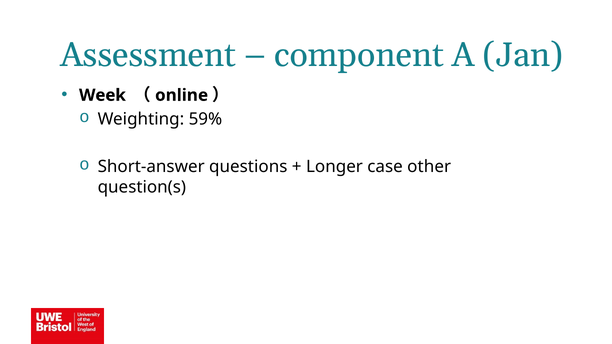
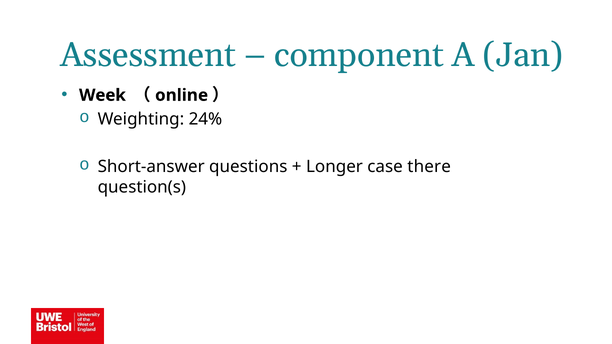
59%: 59% -> 24% (205, 119)
other: other -> there (429, 167)
